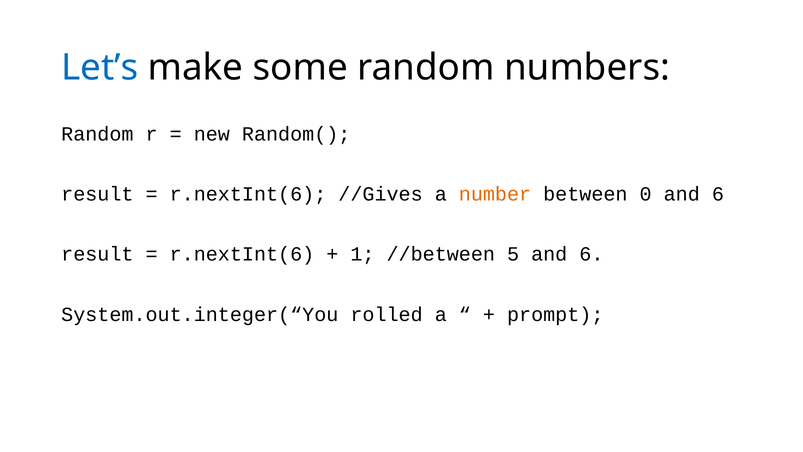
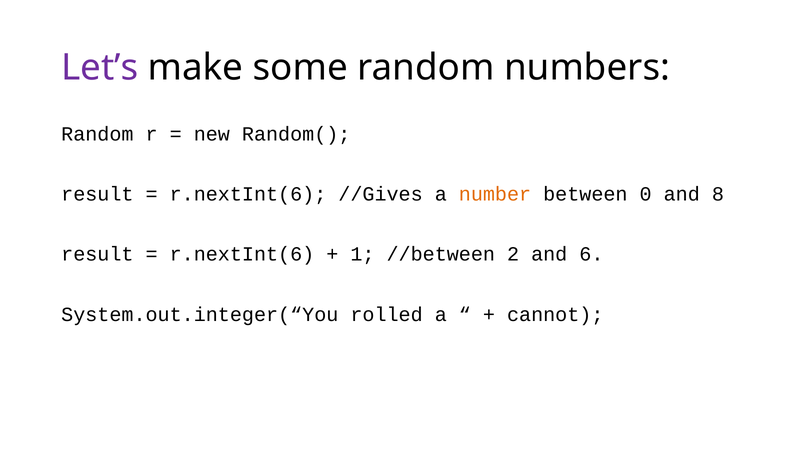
Let’s colour: blue -> purple (100, 67)
0 and 6: 6 -> 8 (718, 194)
5: 5 -> 2 (513, 254)
prompt: prompt -> cannot (555, 314)
